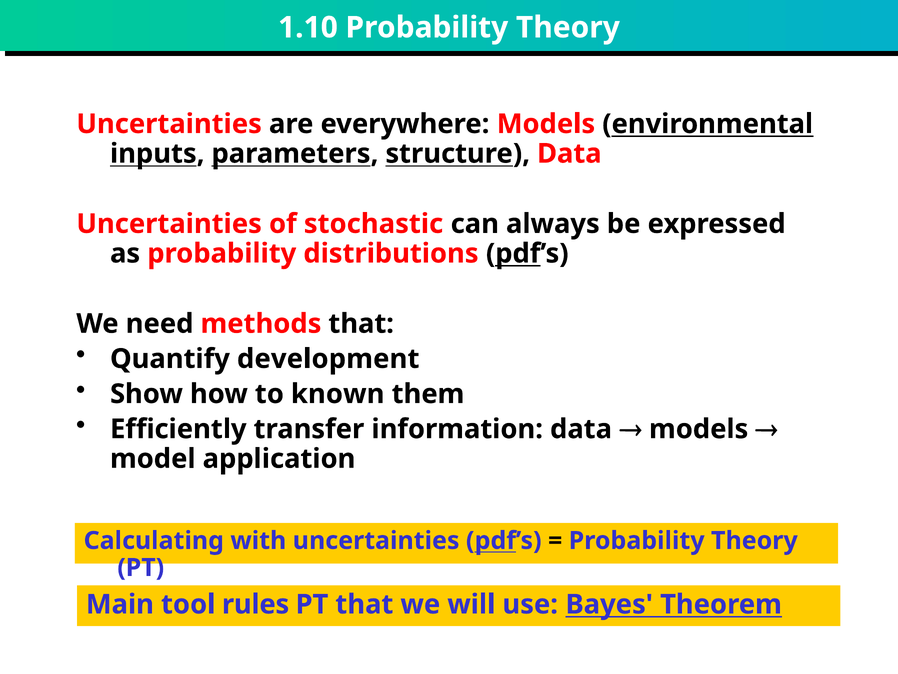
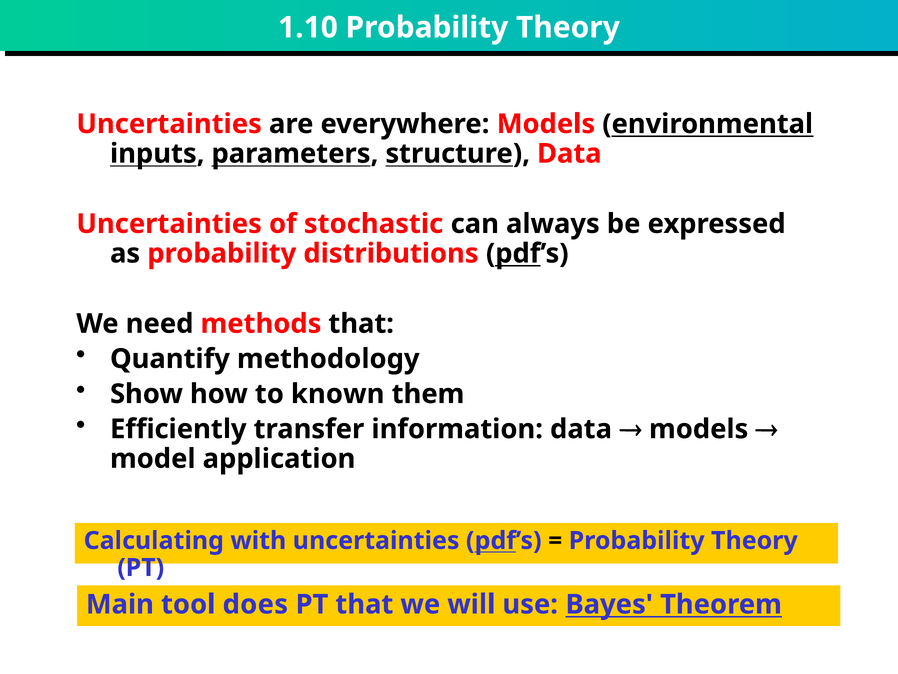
development: development -> methodology (328, 359)
rules: rules -> does (255, 604)
